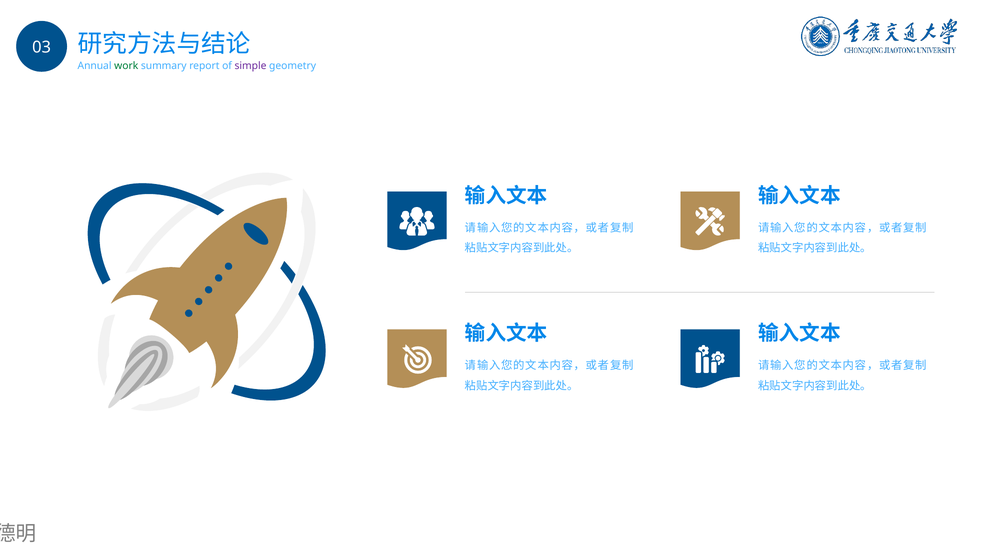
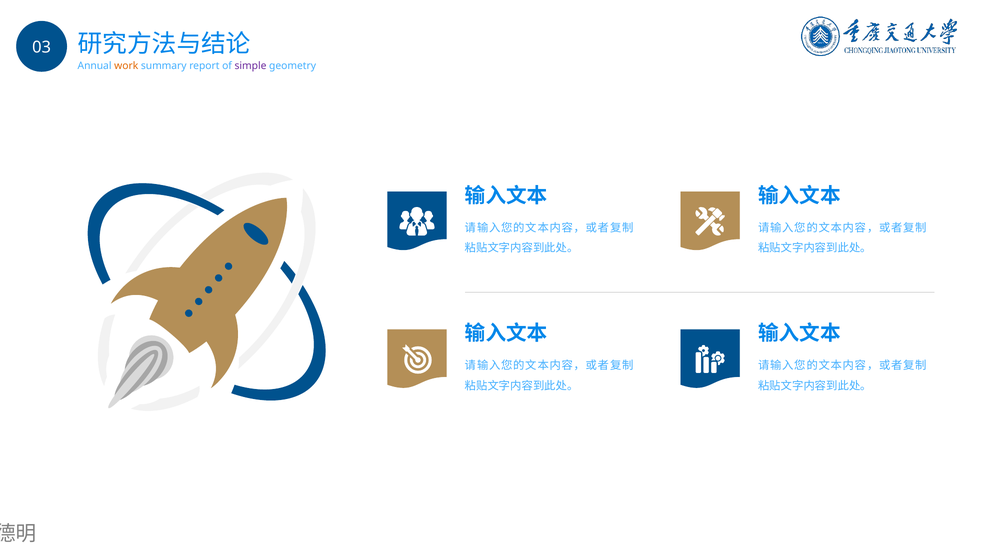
work colour: green -> orange (126, 66)
